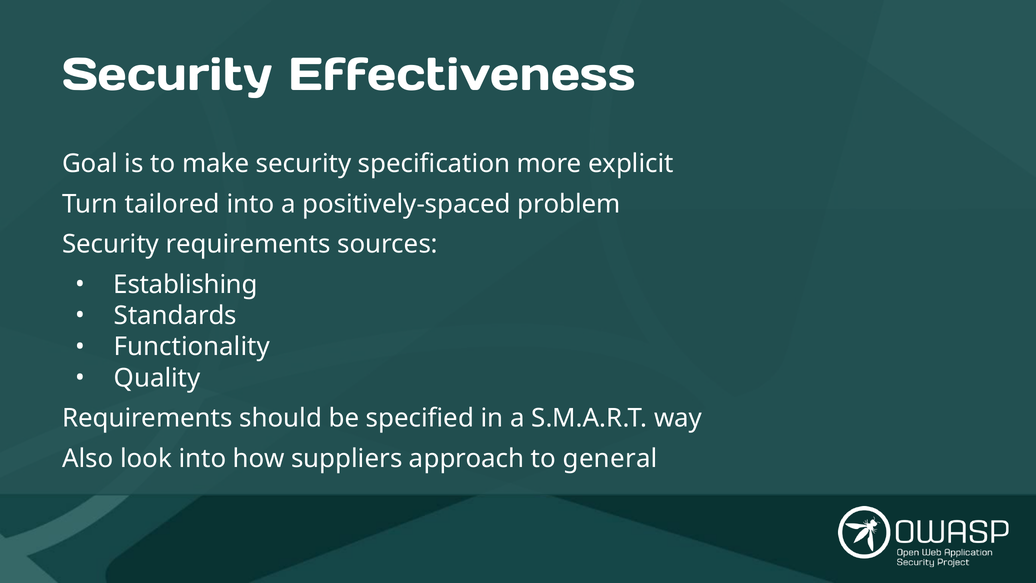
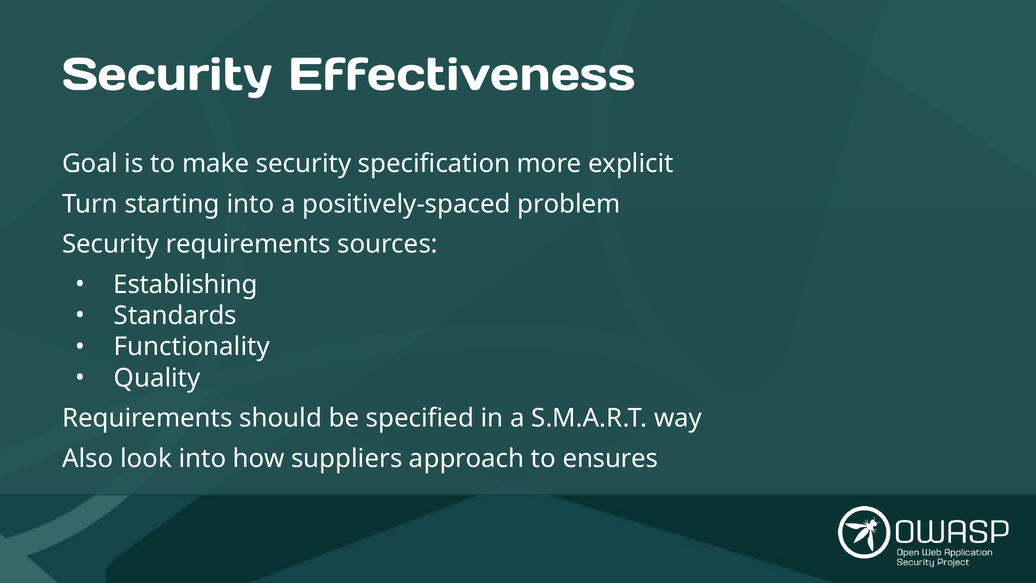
tailored: tailored -> starting (172, 204)
general: general -> ensures (610, 458)
